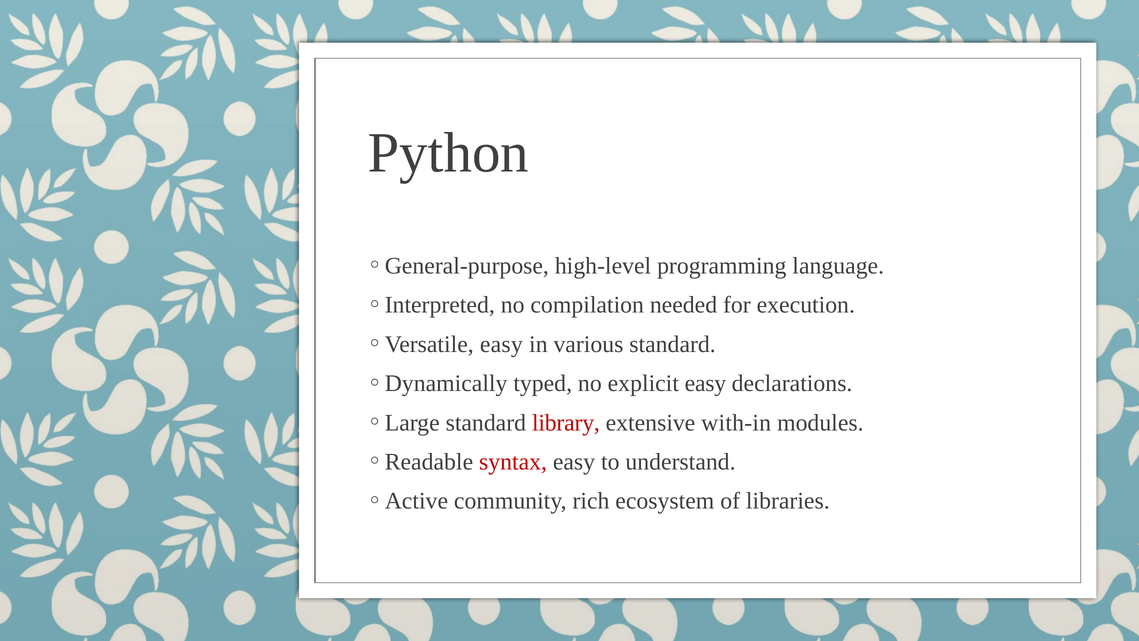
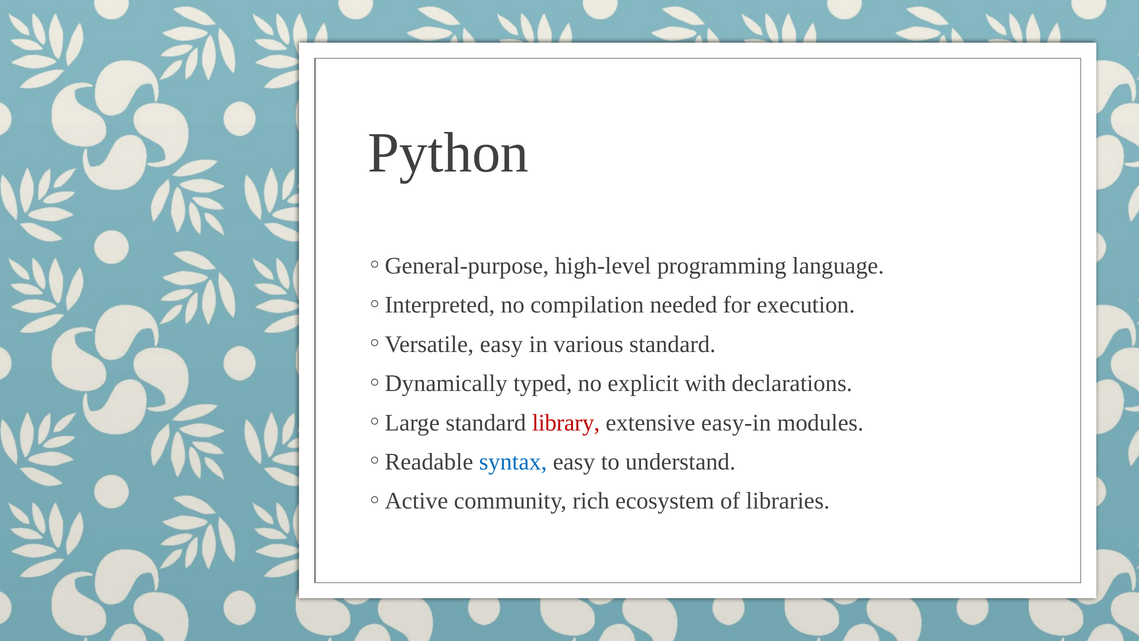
explicit easy: easy -> with (705, 383)
with-in: with-in -> easy-in (736, 422)
syntax colour: red -> blue (513, 462)
